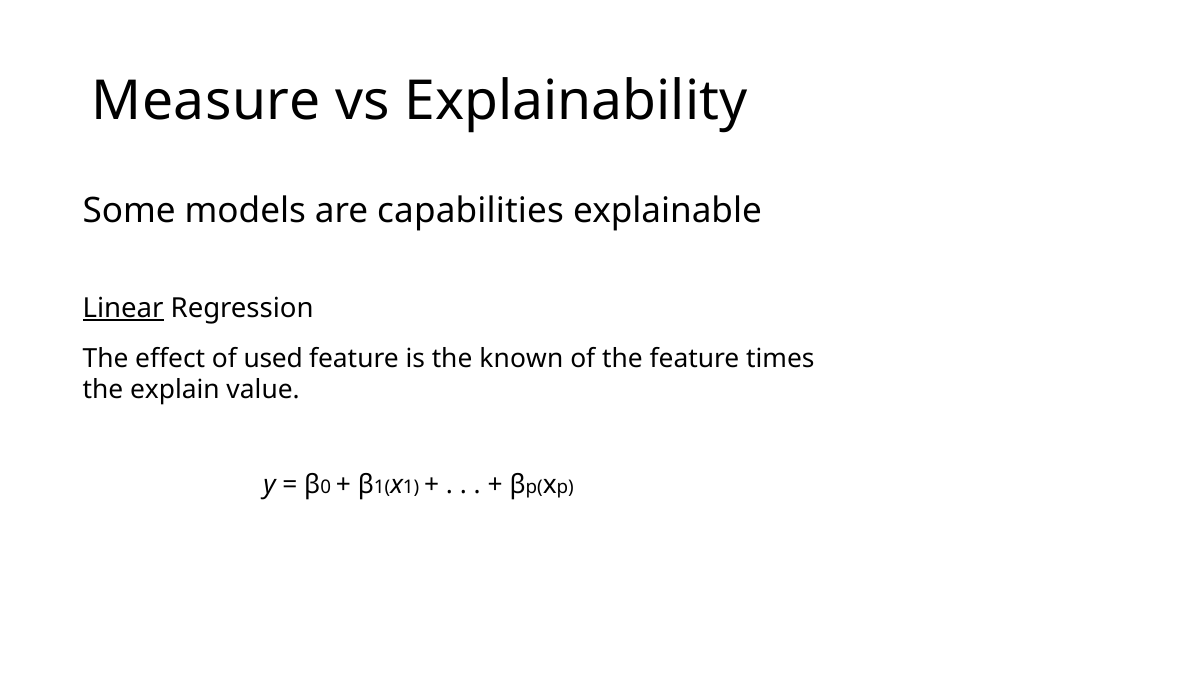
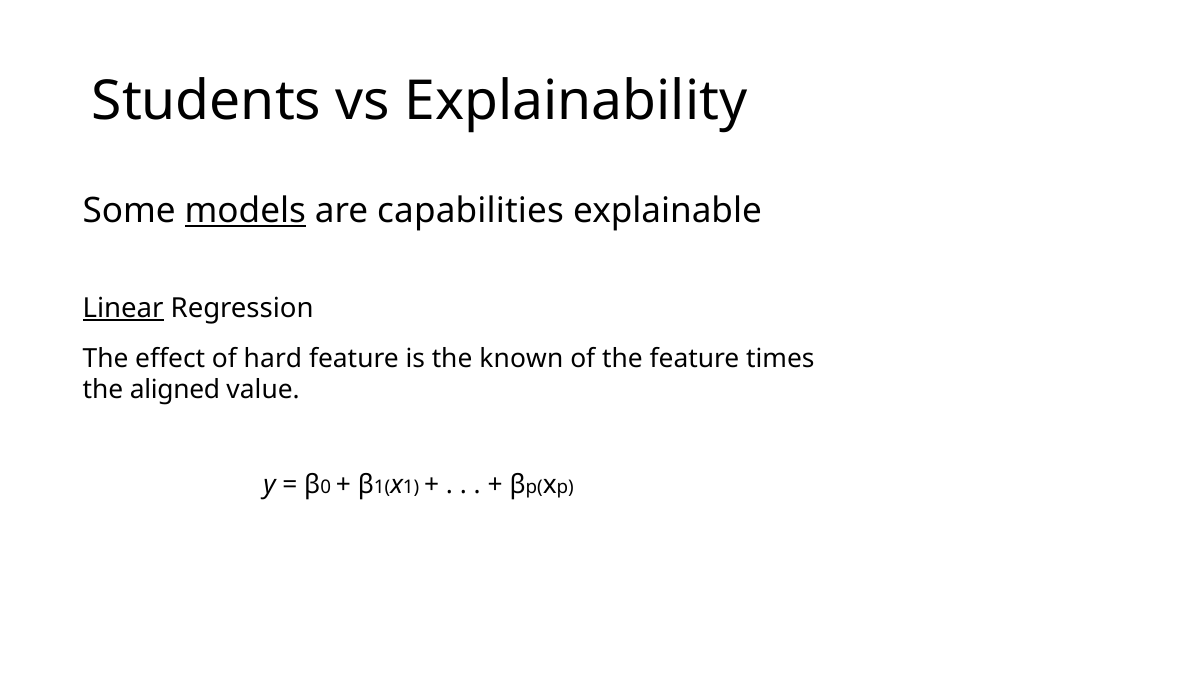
Measure: Measure -> Students (207, 101)
models underline: none -> present (245, 211)
used: used -> hard (273, 359)
explain: explain -> aligned (175, 390)
